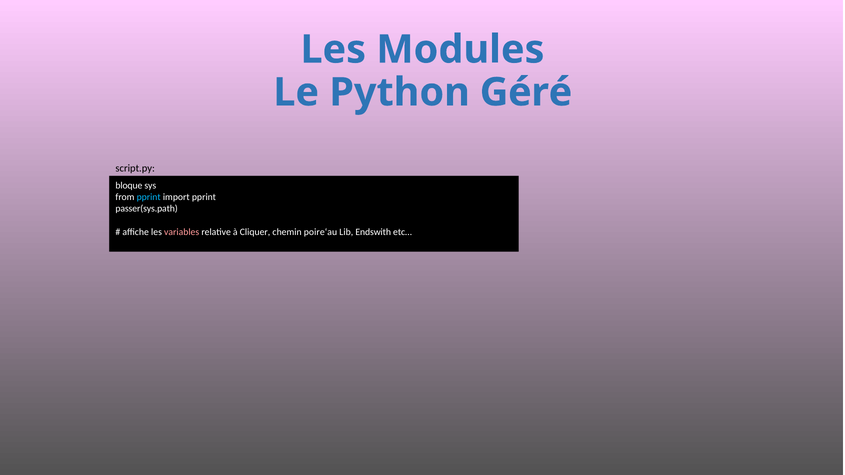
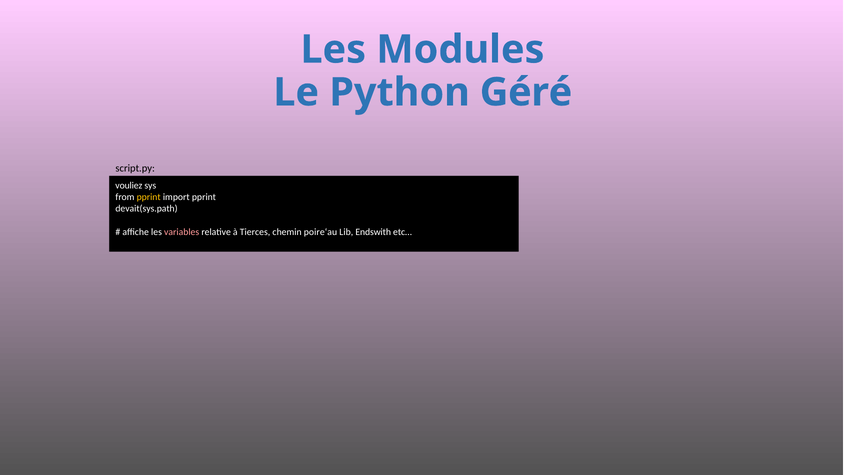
bloque: bloque -> vouliez (129, 186)
pprint colour: light blue -> yellow (149, 197)
passer(sys.path: passer(sys.path -> devait(sys.path (147, 209)
Cliquer: Cliquer -> Tierces (255, 232)
